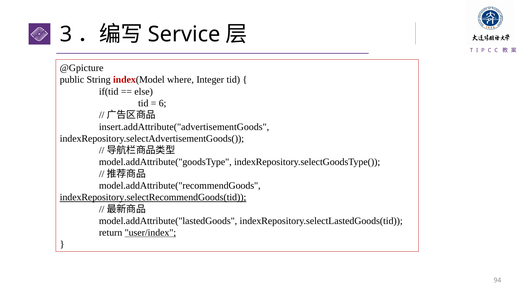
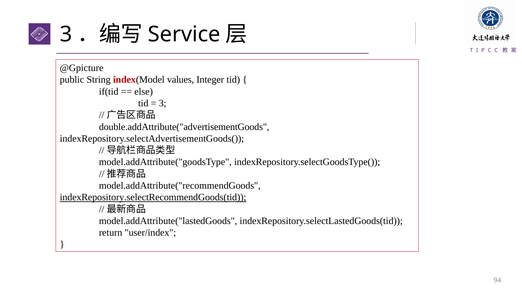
where: where -> values (181, 80)
6: 6 -> 3 (163, 103)
insert.addAttribute("advertisementGoods: insert.addAttribute("advertisementGoods -> double.addAttribute("advertisementGoods (184, 127)
user/index underline: present -> none (150, 232)
